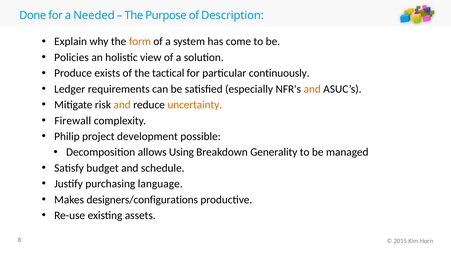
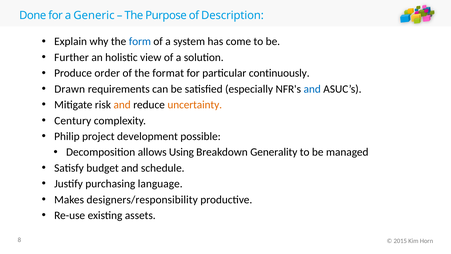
Needed: Needed -> Generic (94, 16)
form colour: orange -> blue (140, 42)
Policies: Policies -> Further (72, 57)
exists: exists -> order (107, 73)
tactical: tactical -> format (168, 73)
Ledger: Ledger -> Drawn (70, 89)
and colour: orange -> blue (312, 89)
Firewall: Firewall -> Century (73, 120)
designers/configurations: designers/configurations -> designers/responsibility (142, 199)
